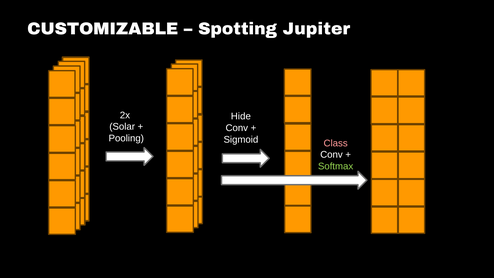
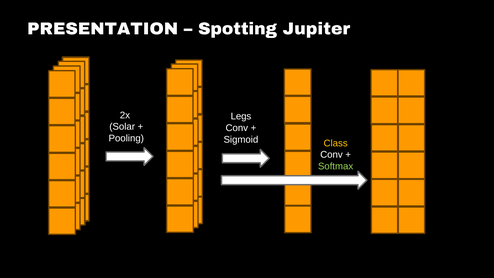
CUSTOMIZABLE: CUSTOMIZABLE -> PRESENTATION (103, 29)
Hide: Hide -> Legs (241, 116)
Class colour: pink -> yellow (336, 143)
